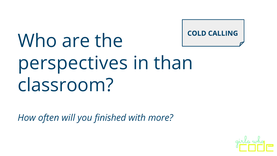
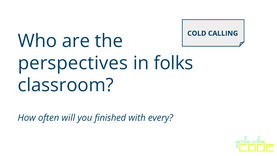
than: than -> folks (173, 63)
more: more -> every (161, 118)
